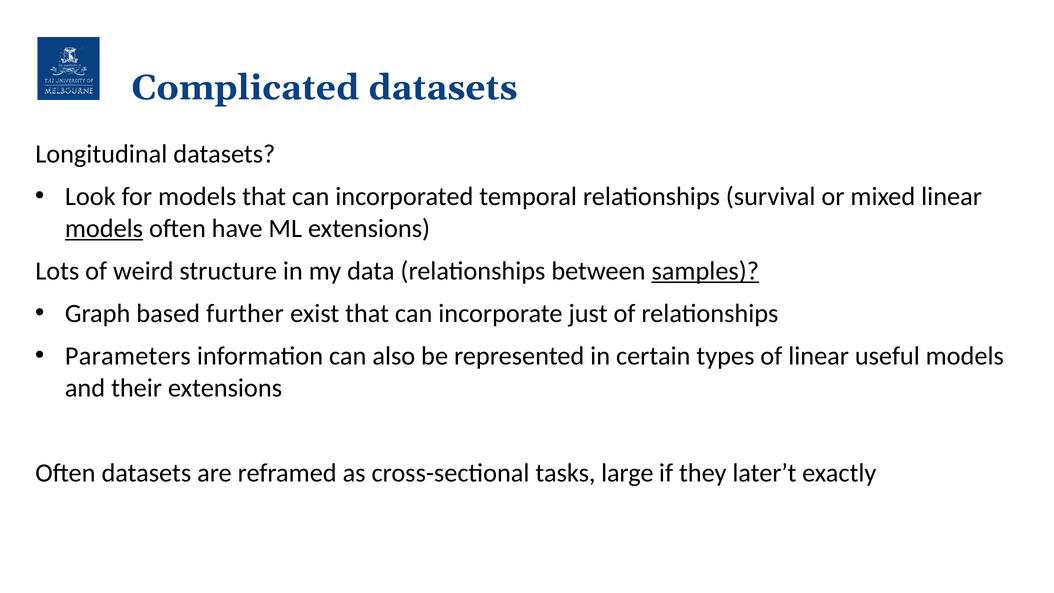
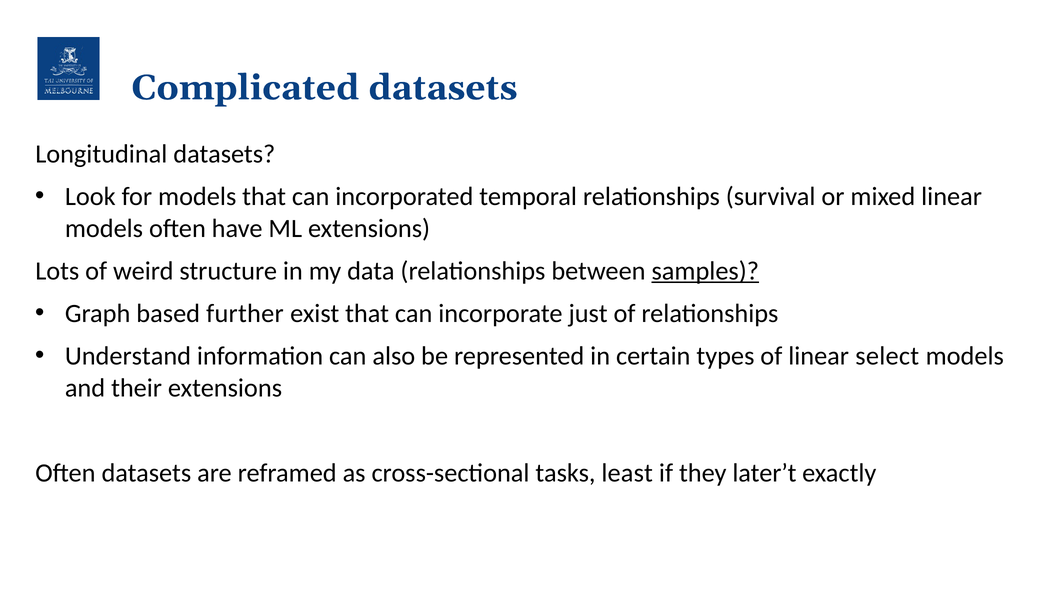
models underline: present -> none (104, 228)
Parameters: Parameters -> Understand (128, 356)
useful: useful -> select (887, 356)
large: large -> least (627, 473)
